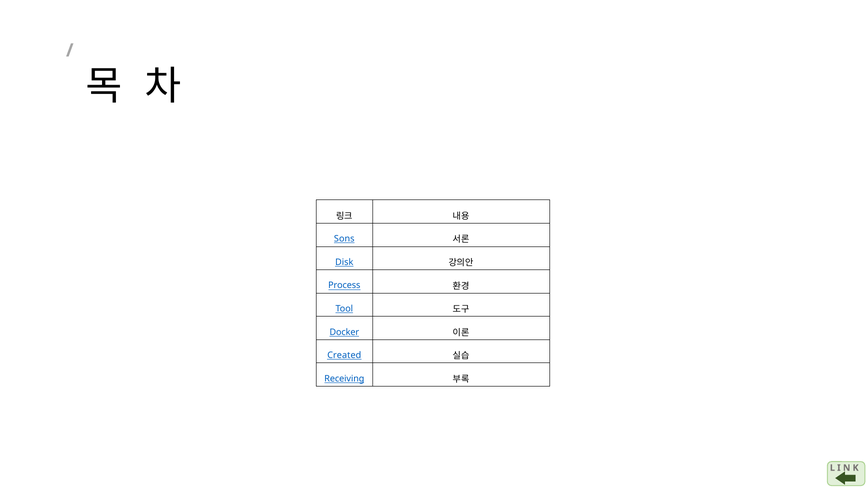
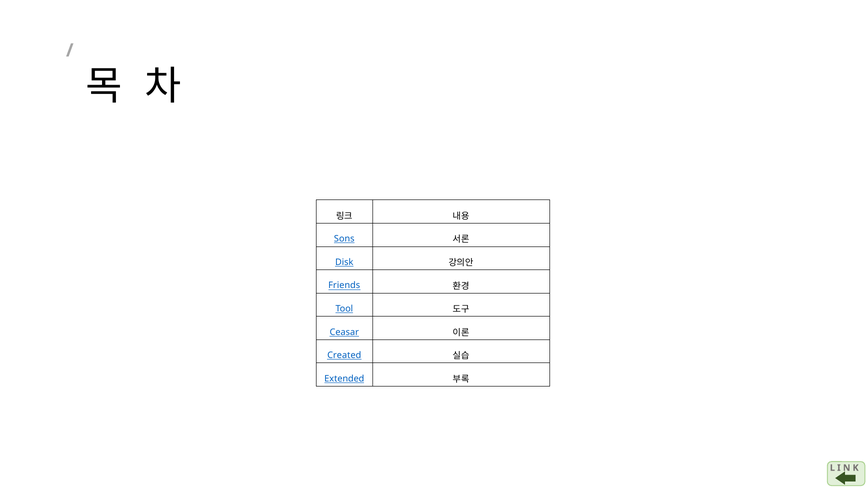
Process: Process -> Friends (344, 286)
Docker: Docker -> Ceasar (344, 332)
Receiving: Receiving -> Extended (344, 379)
